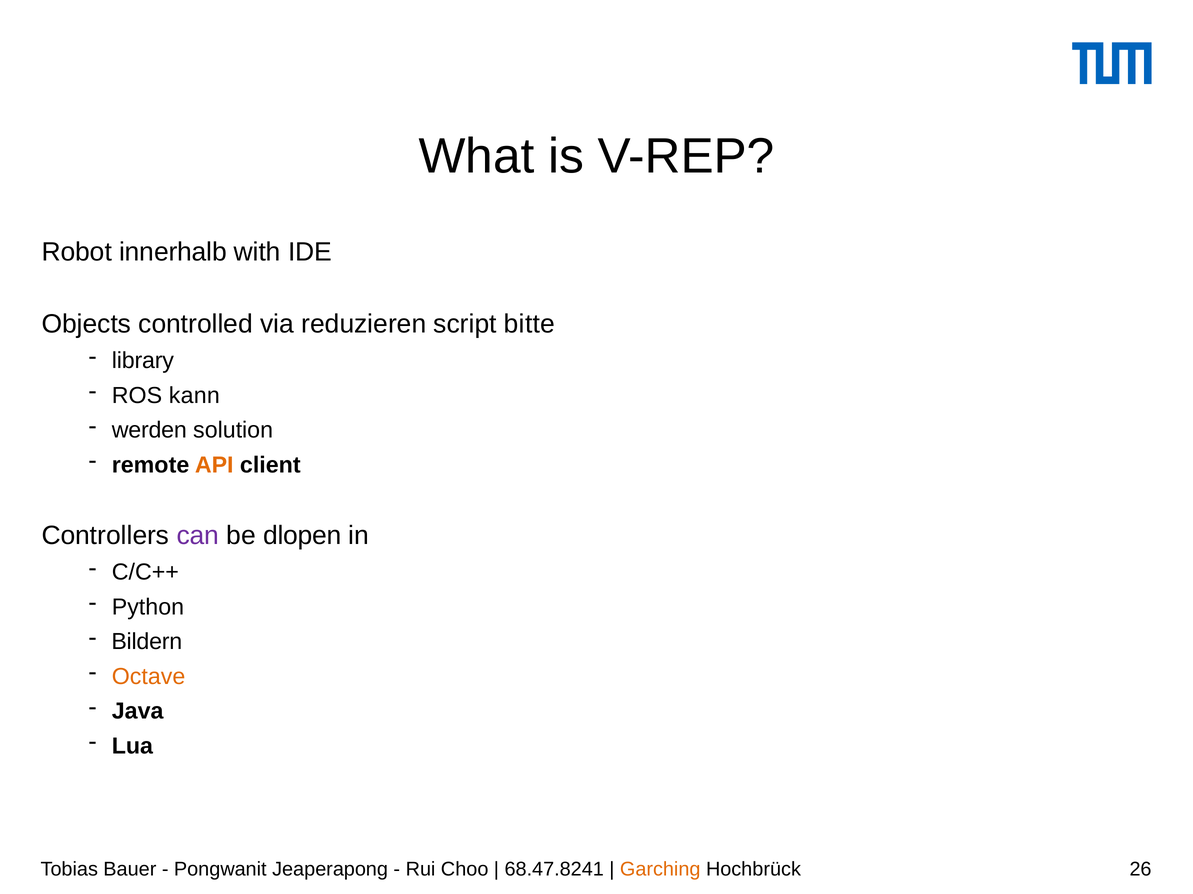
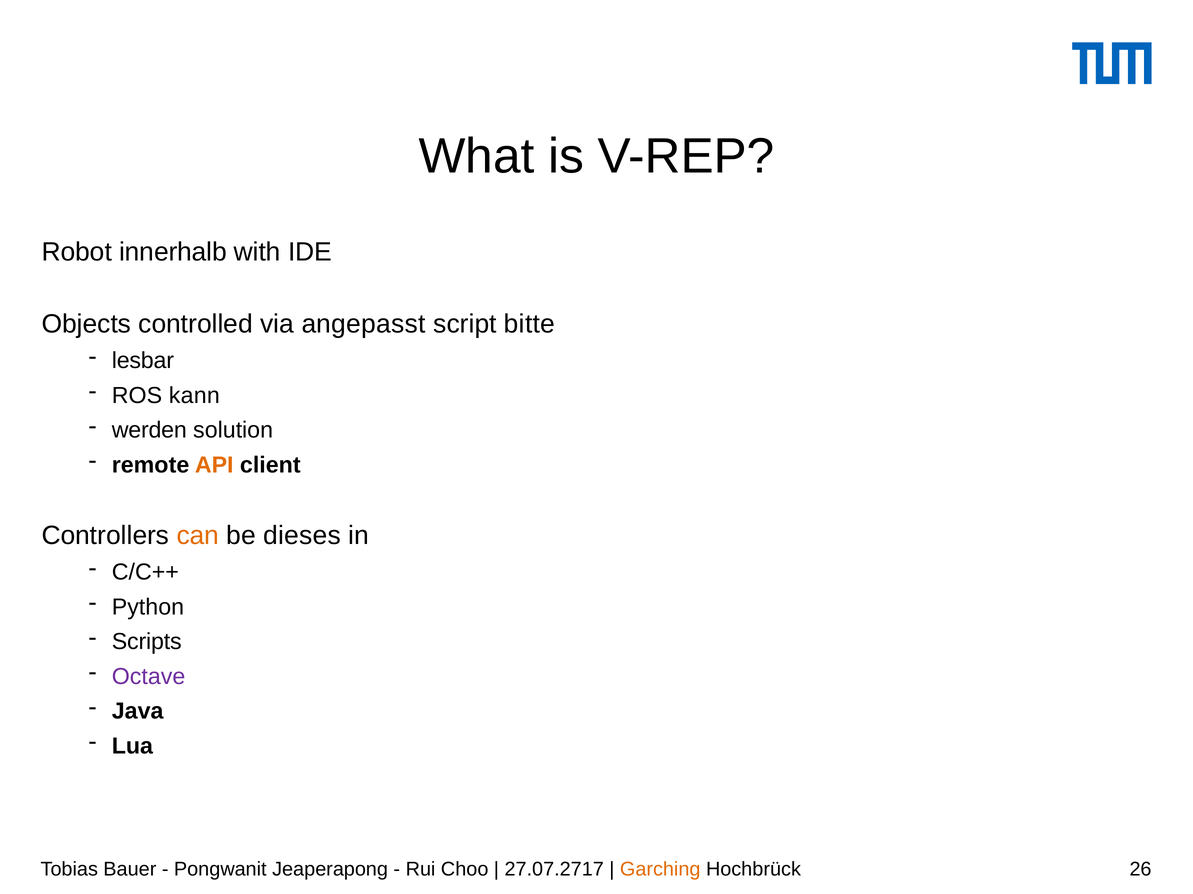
reduzieren: reduzieren -> angepasst (364, 324)
library: library -> lesbar (143, 361)
can colour: purple -> orange (198, 536)
dlopen: dlopen -> dieses (302, 536)
Bildern: Bildern -> Scripts (147, 642)
Octave colour: orange -> purple (149, 677)
68.47.8241: 68.47.8241 -> 27.07.2717 (554, 870)
